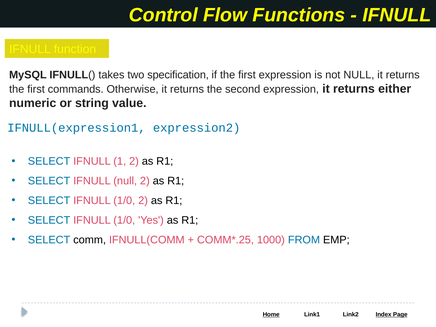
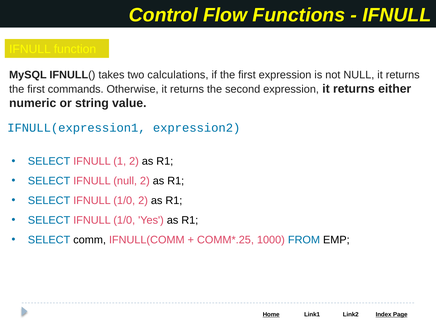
specification: specification -> calculations (178, 75)
